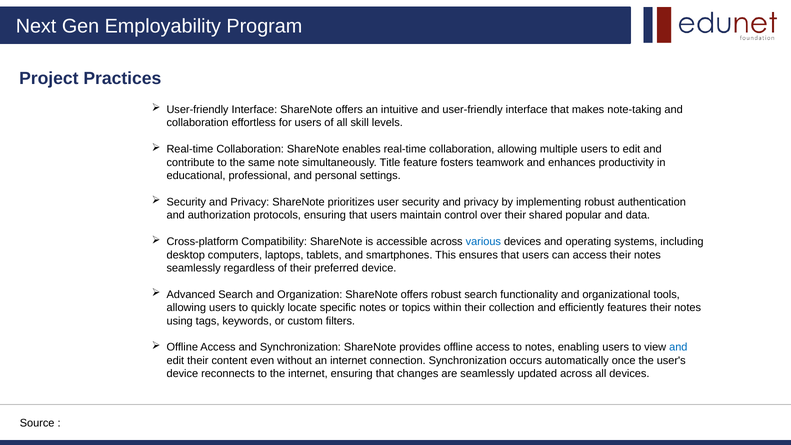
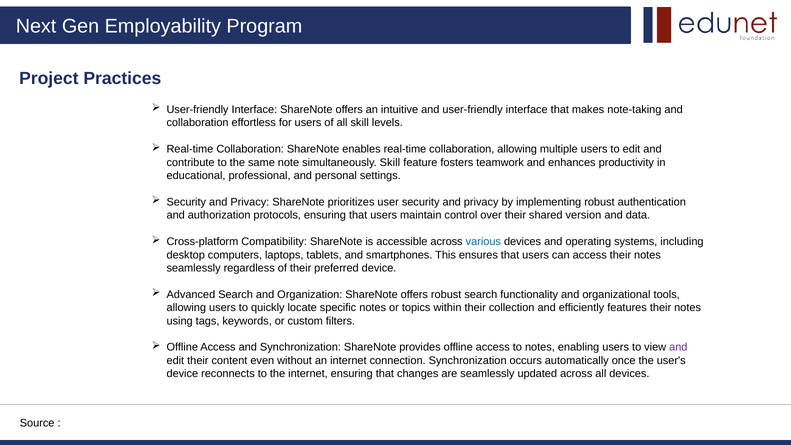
simultaneously Title: Title -> Skill (390, 162)
popular: popular -> version (583, 215)
and colour: blue -> purple (678, 347)
